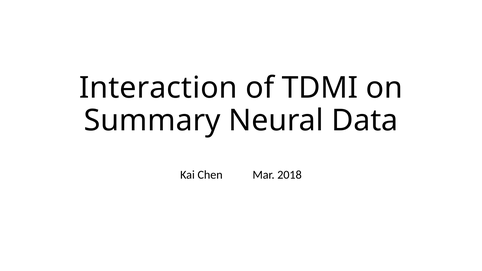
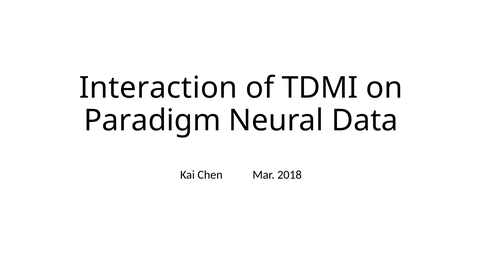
Summary: Summary -> Paradigm (152, 120)
